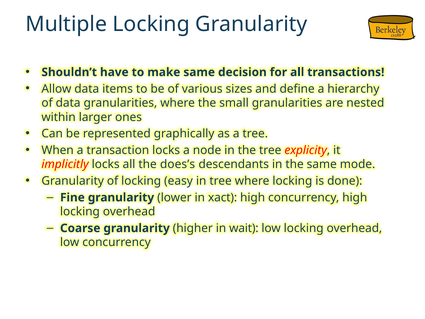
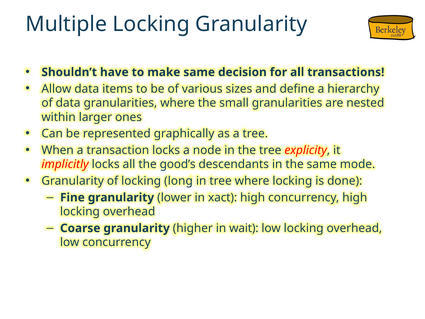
does’s: does’s -> good’s (178, 164)
easy: easy -> long (178, 181)
